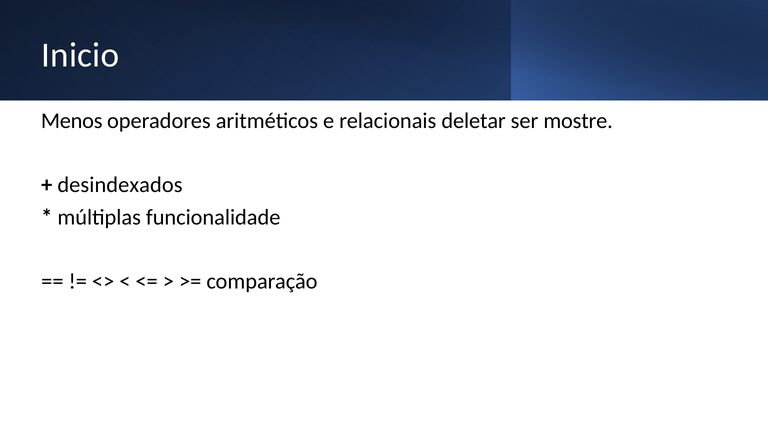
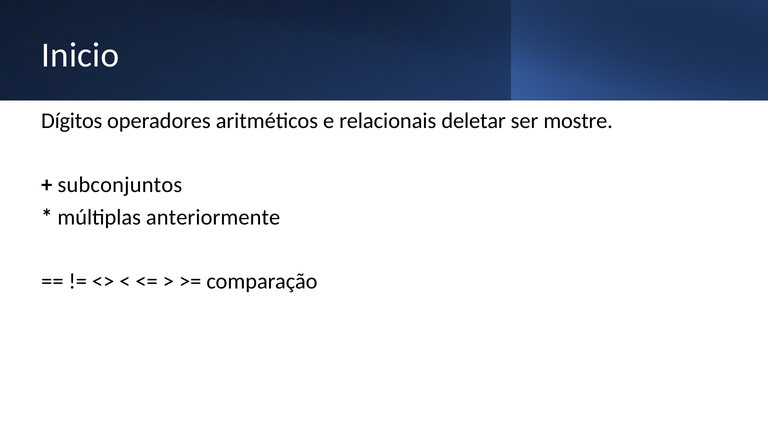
Menos: Menos -> Dígitos (72, 121)
desindexados: desindexados -> subconjuntos (120, 185)
funcionalidade: funcionalidade -> anteriormente (213, 217)
